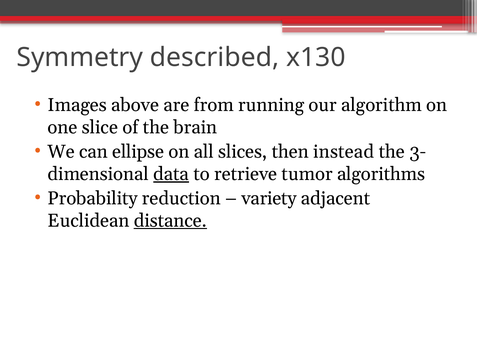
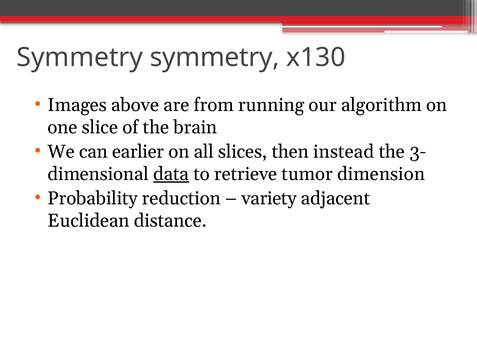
Symmetry described: described -> symmetry (215, 57)
ellipse: ellipse -> earlier (138, 152)
algorithms: algorithms -> dimension (381, 174)
distance underline: present -> none (170, 220)
